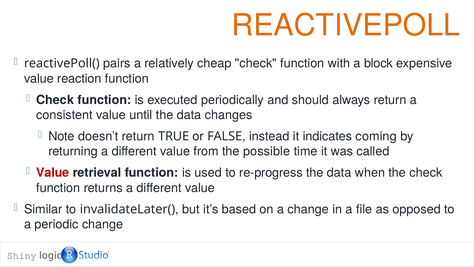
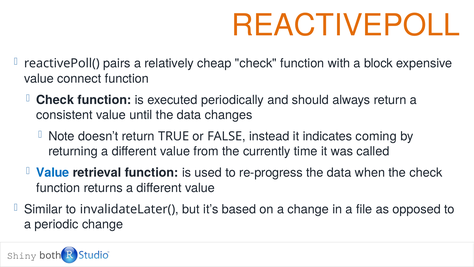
reaction: reaction -> connect (79, 78)
possible: possible -> currently (267, 151)
Value colour: red -> blue (53, 173)
logic: logic -> both (50, 255)
